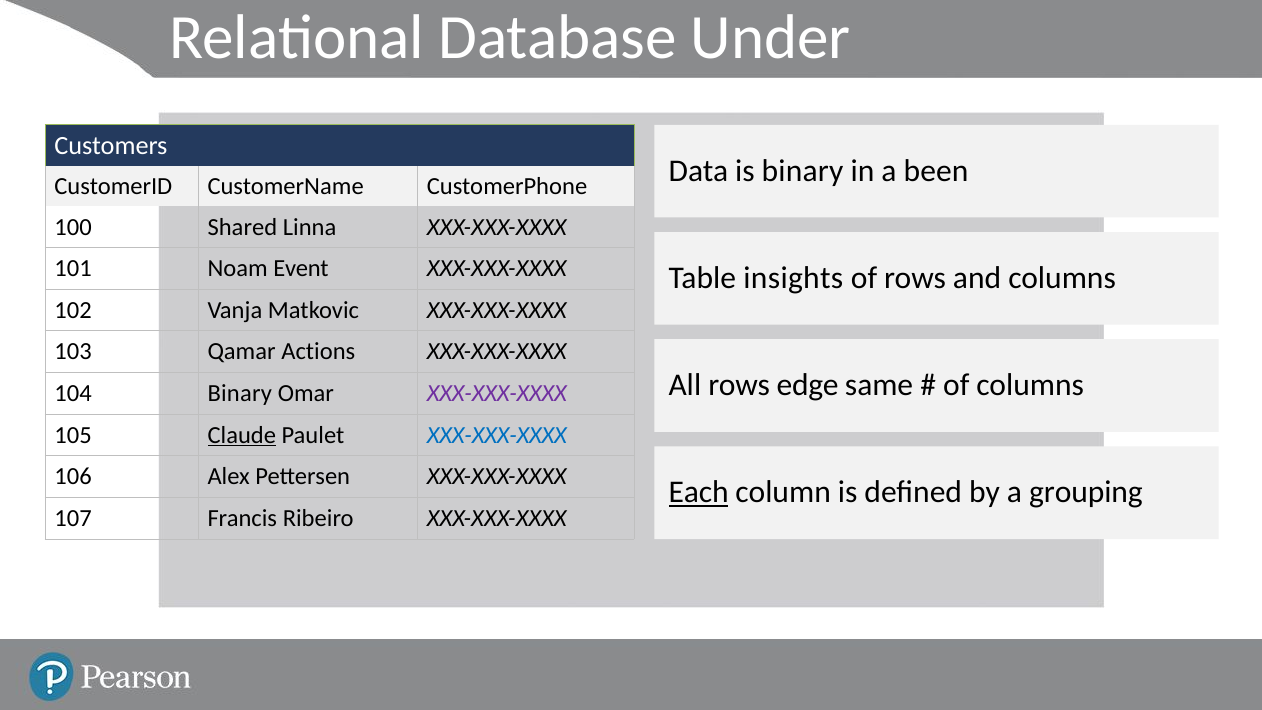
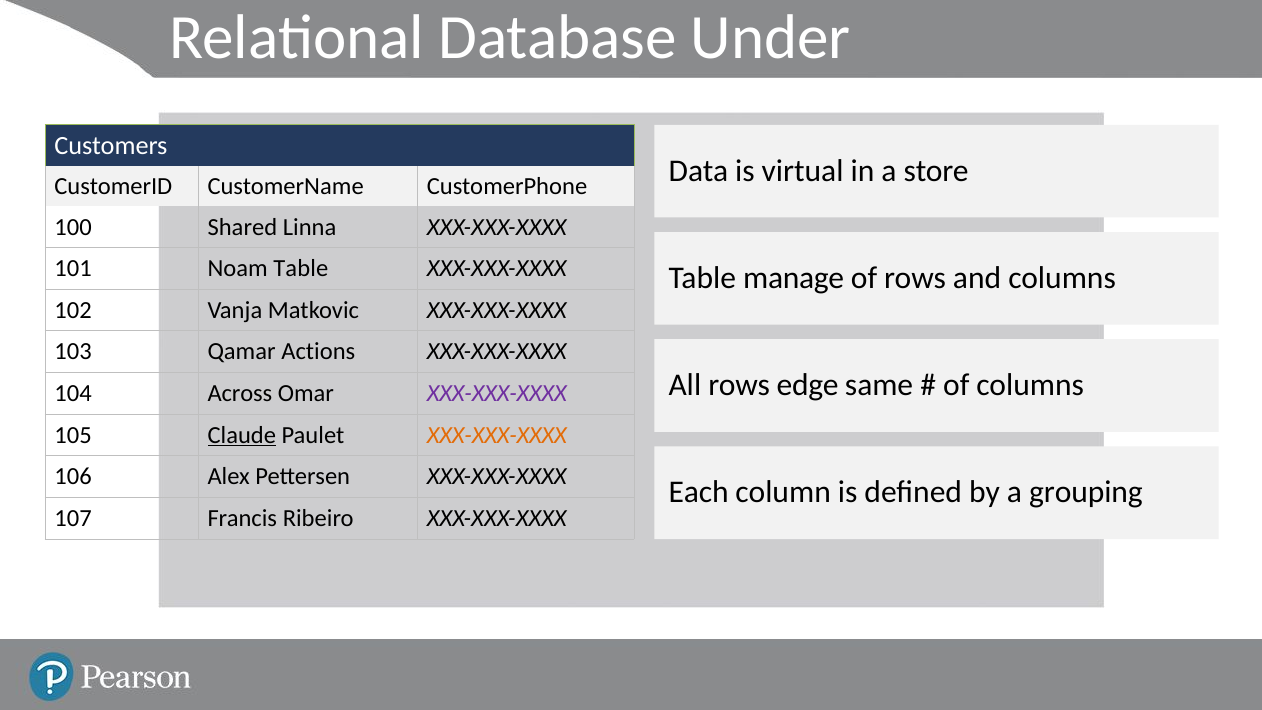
is binary: binary -> virtual (803, 171)
been: been -> store (936, 171)
Noam Event: Event -> Table (301, 269)
insights: insights -> manage (794, 278)
104 Binary: Binary -> Across (240, 393)
XXX-XXX-XXXX colour: blue -> orange (497, 435)
Each underline: present -> none (699, 493)
